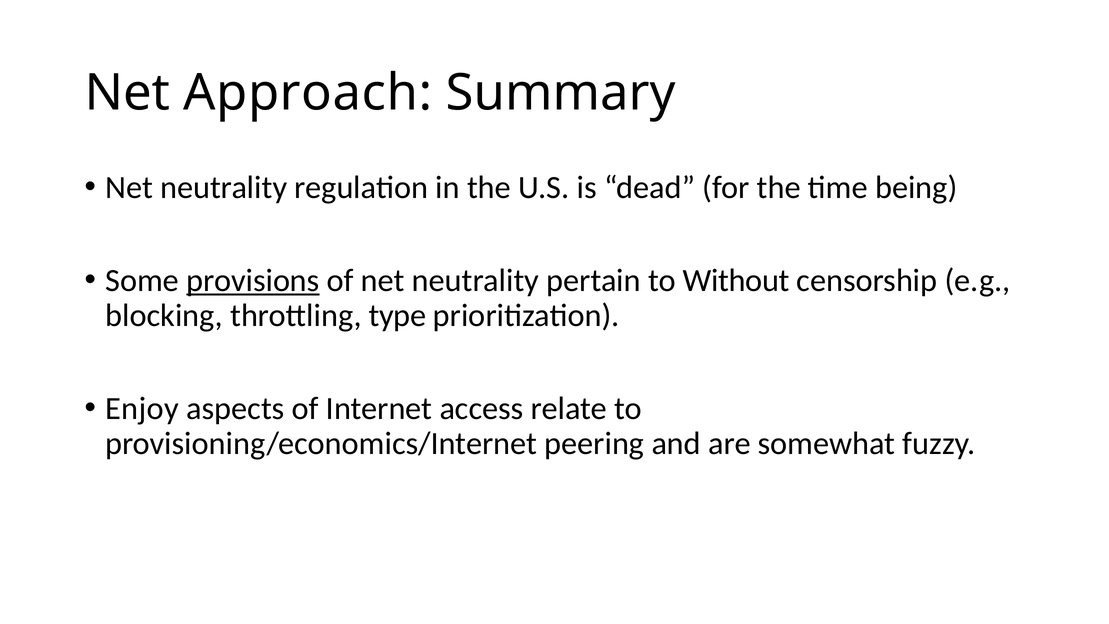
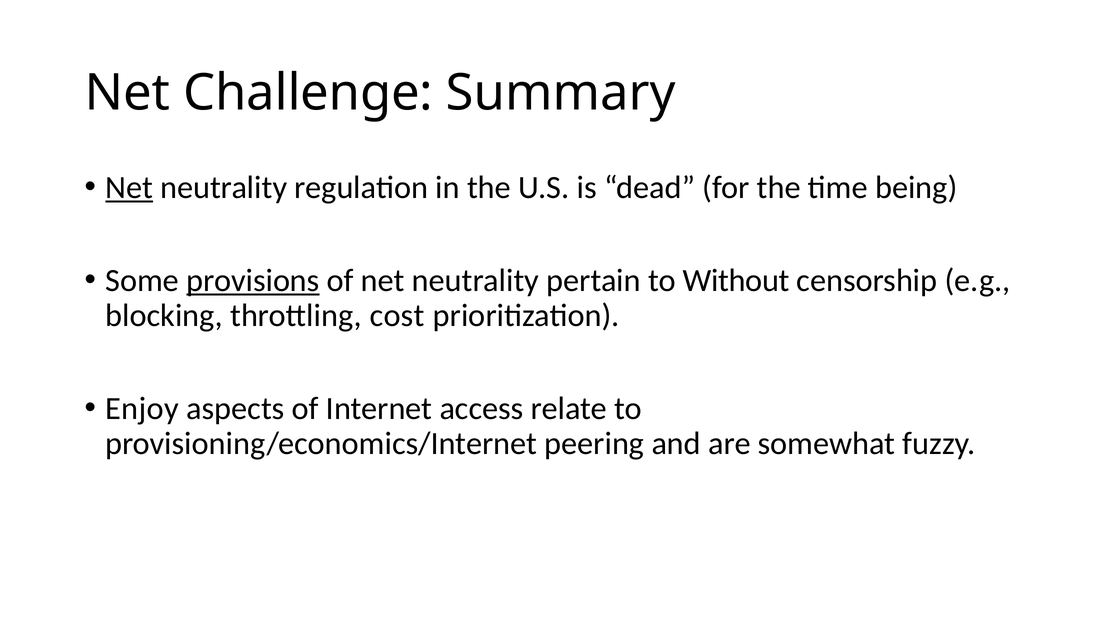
Approach: Approach -> Challenge (308, 93)
Net underline: none -> present (129, 188)
type: type -> cost (397, 315)
